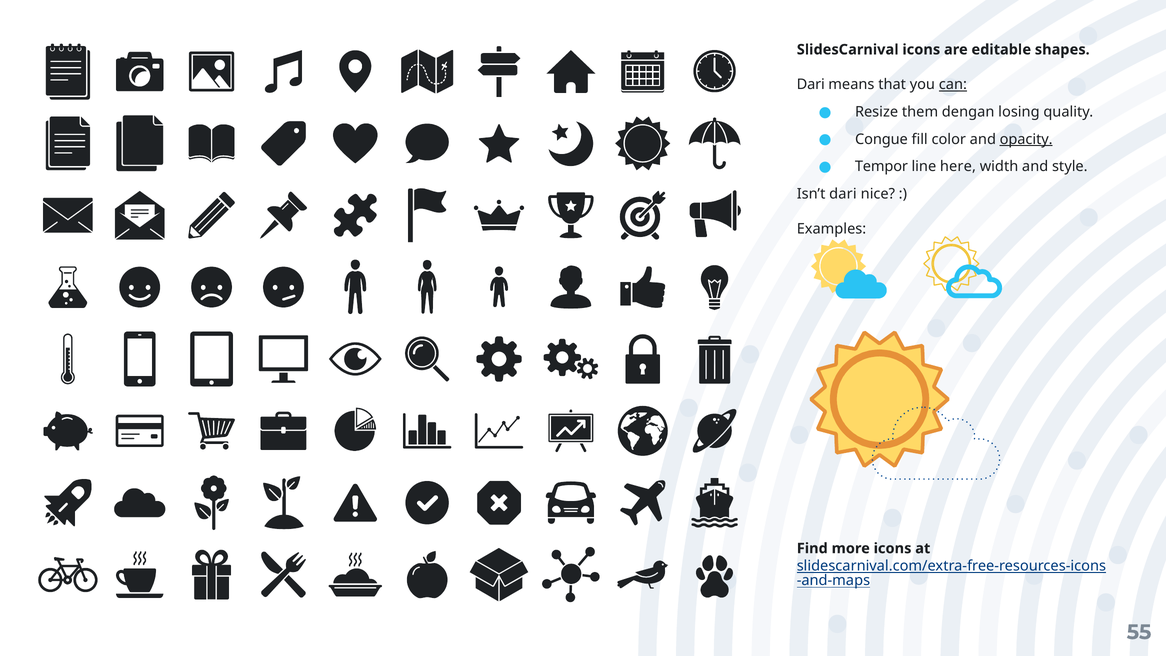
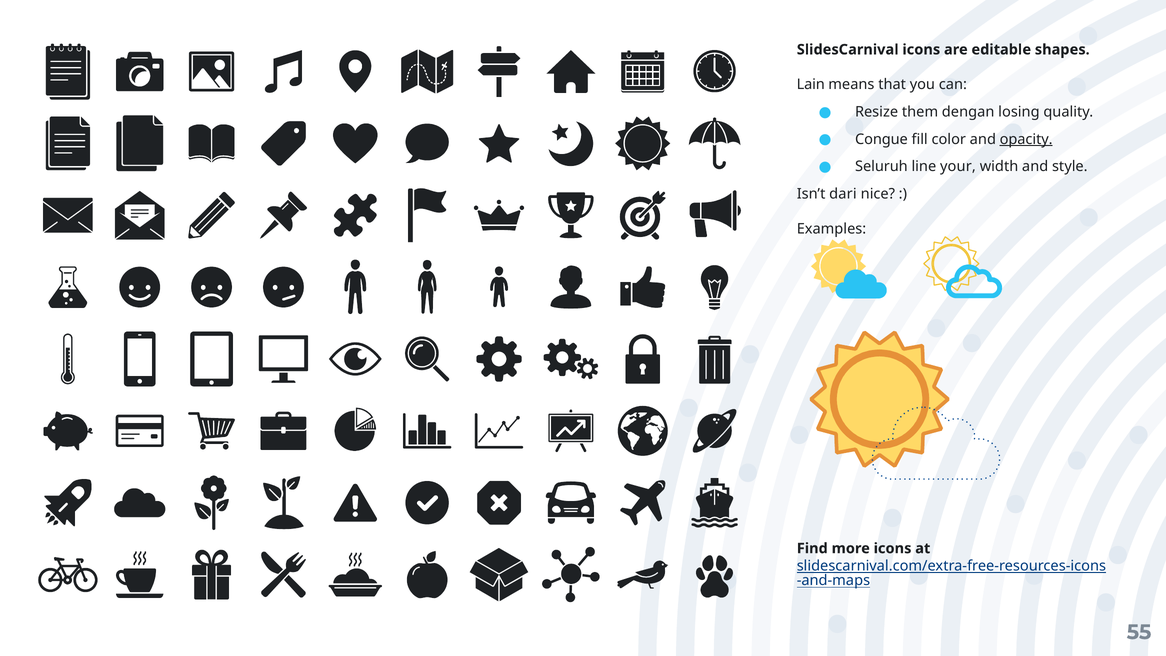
Dari: Dari -> Lain (811, 85)
can underline: present -> none (953, 85)
Tempor: Tempor -> Seluruh (881, 166)
here: here -> your (958, 166)
